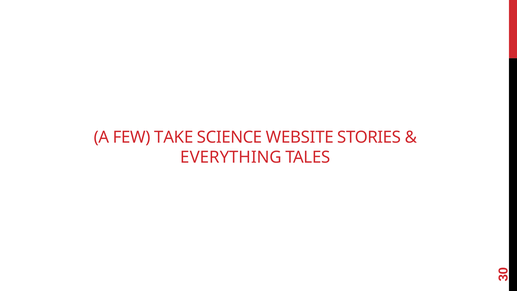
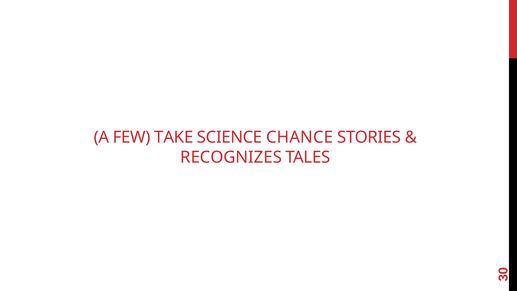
WEBSITE: WEBSITE -> CHANCE (300, 137)
EVERYTHING: EVERYTHING -> RECOGNIZES (231, 157)
